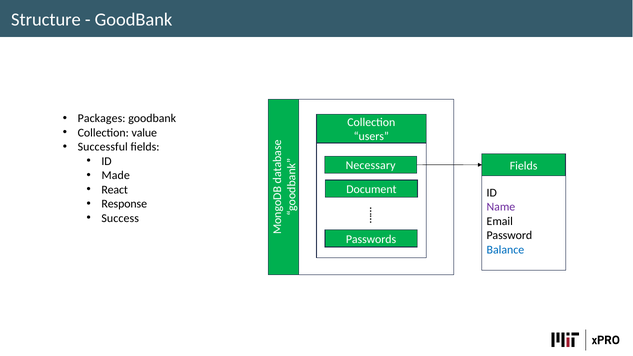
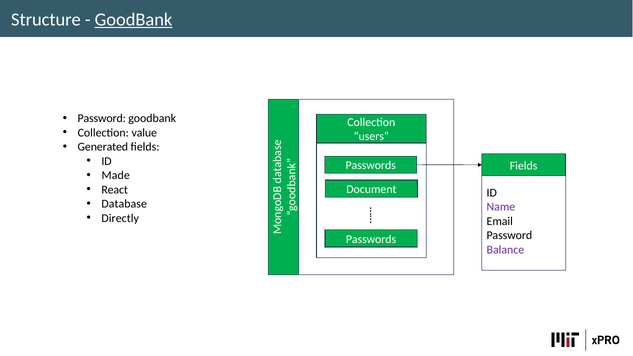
GoodBank underline: none -> present (134, 20)
Packages: Packages -> Password (102, 118)
Successful: Successful -> Generated (103, 147)
Necessary: Necessary -> Passwords (371, 166)
Response: Response -> Database (124, 204)
Success: Success -> Directly (120, 218)
Balance colour: blue -> purple (505, 250)
